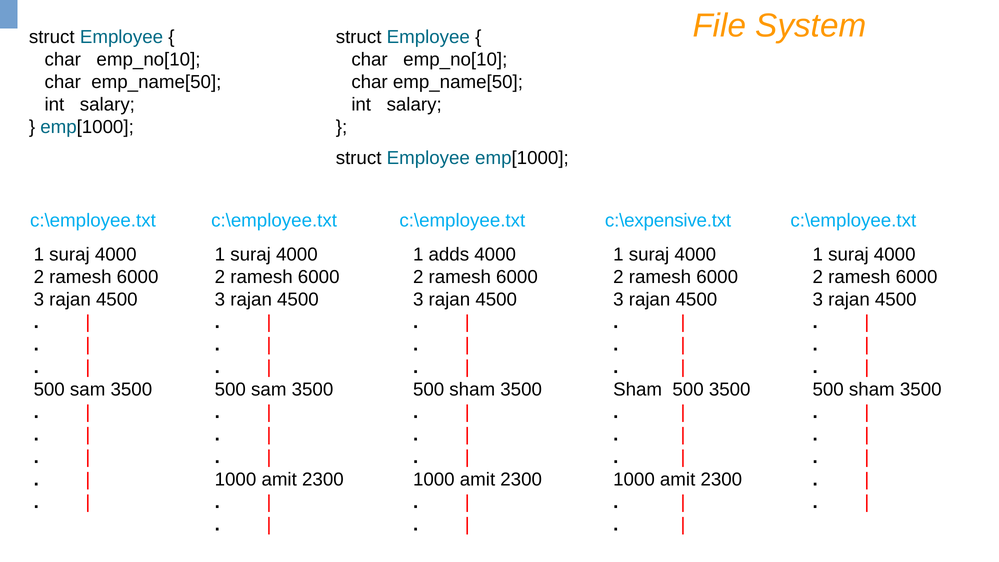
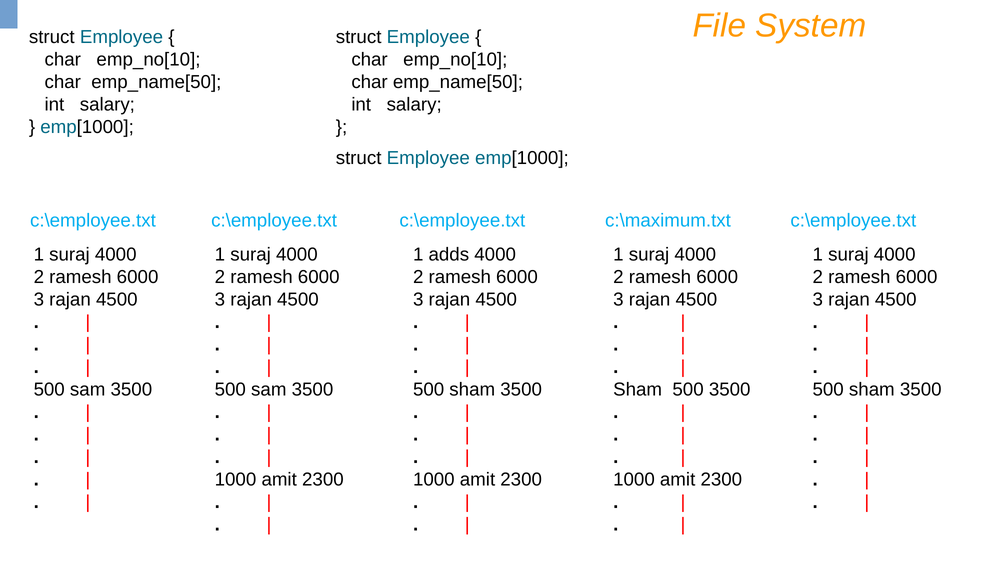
c:\expensive.txt: c:\expensive.txt -> c:\maximum.txt (668, 220)
